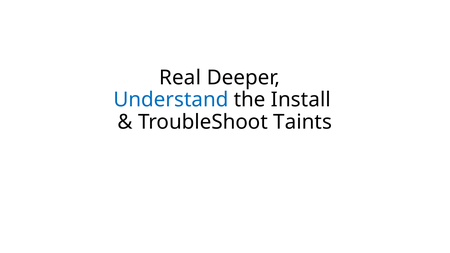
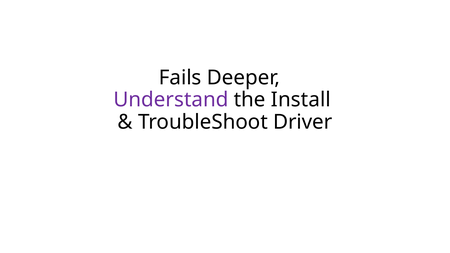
Real: Real -> Fails (180, 78)
Understand colour: blue -> purple (171, 100)
Taints: Taints -> Driver (303, 122)
